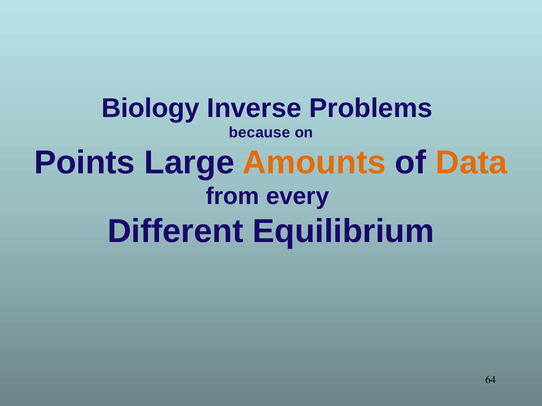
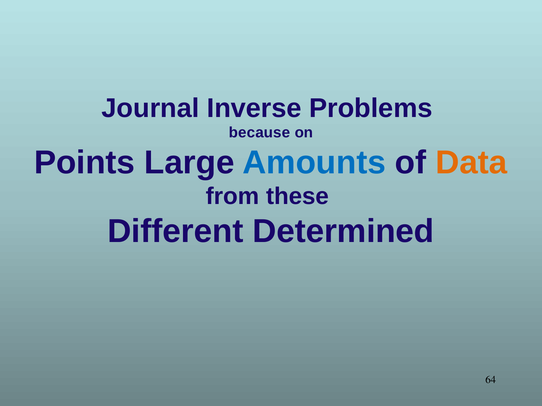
Biology: Biology -> Journal (150, 108)
Amounts colour: orange -> blue (314, 163)
every: every -> these (298, 197)
Equilibrium: Equilibrium -> Determined (343, 231)
